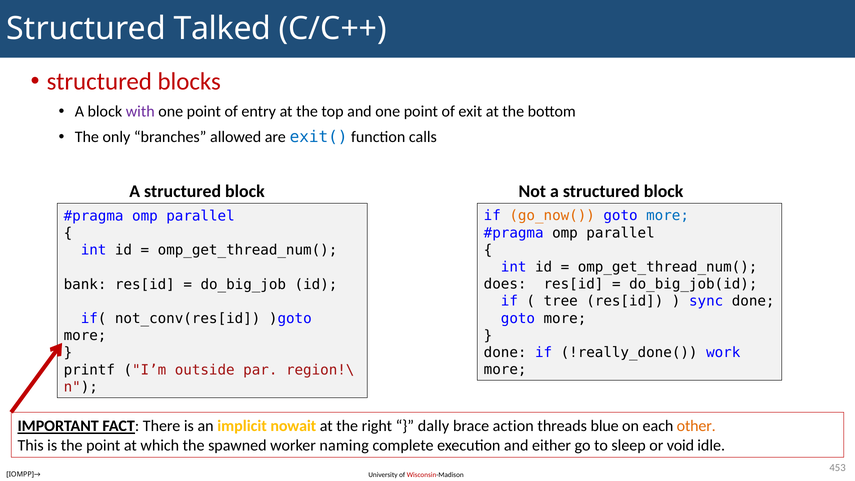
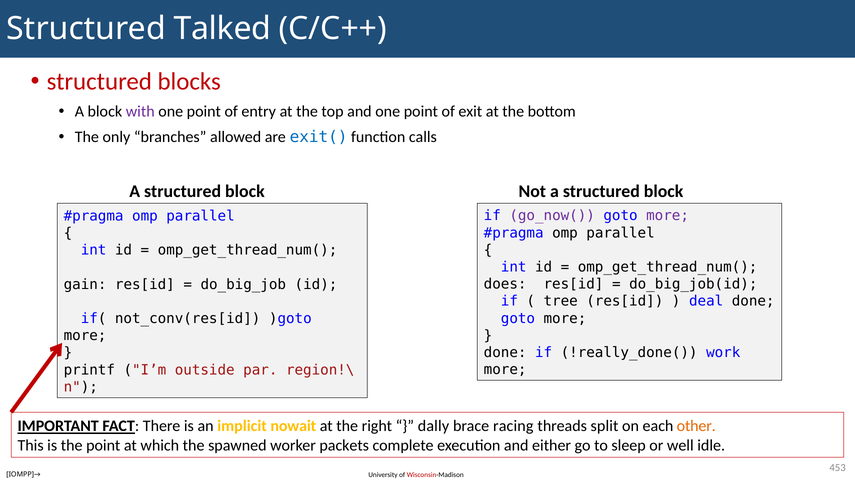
go_now( colour: orange -> purple (552, 216)
more colour: blue -> purple (668, 216)
bank: bank -> gain (85, 284)
sync: sync -> deal (706, 301)
action: action -> racing (513, 426)
blue: blue -> split (605, 426)
naming: naming -> packets (344, 445)
void: void -> well (680, 445)
